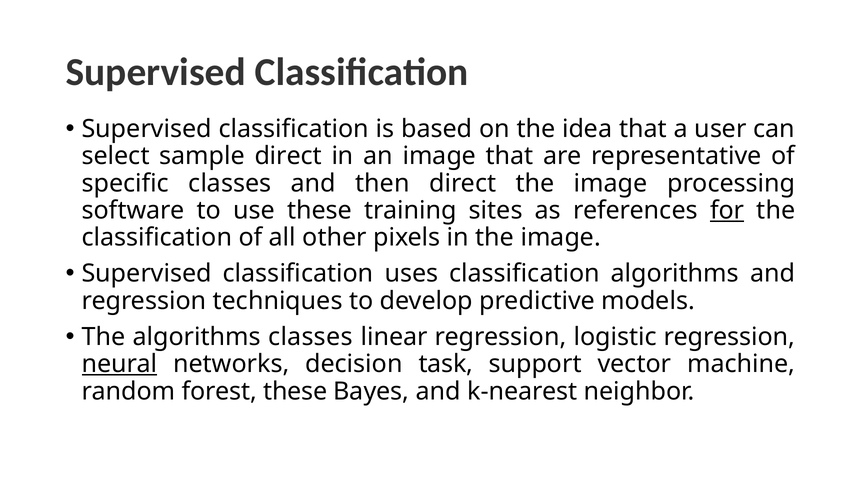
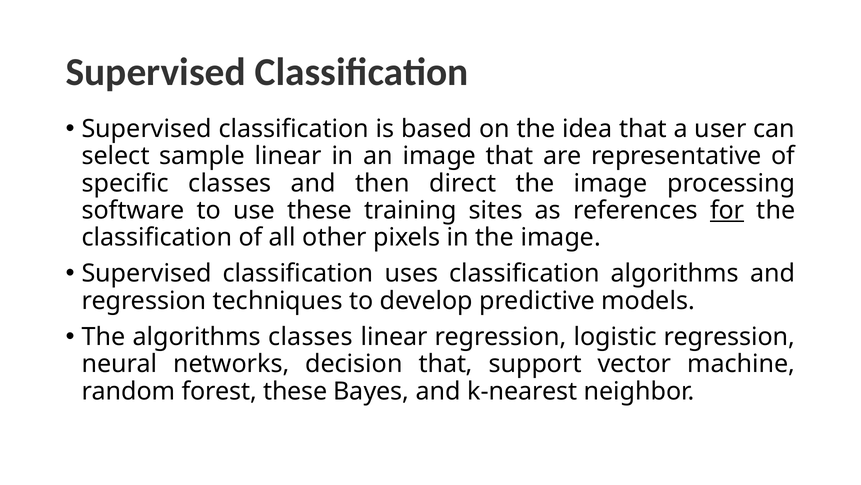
sample direct: direct -> linear (288, 156)
neural underline: present -> none (120, 364)
decision task: task -> that (446, 364)
